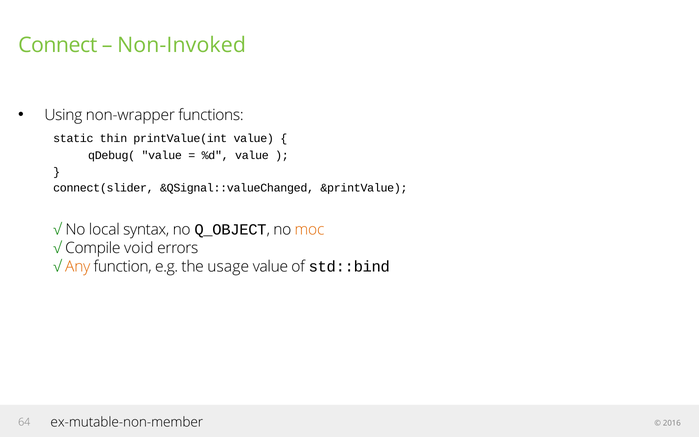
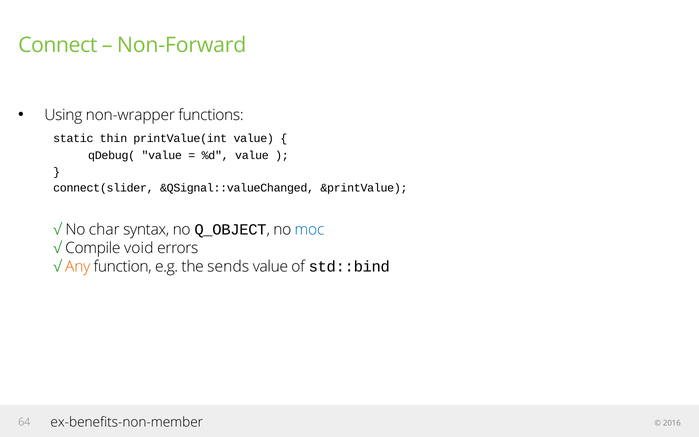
Non-Invoked: Non-Invoked -> Non-Forward (182, 45)
local: local -> char (104, 229)
moc colour: orange -> blue (309, 229)
usage: usage -> sends (228, 267)
ex-mutable-non-member: ex-mutable-non-member -> ex-benefits-non-member (127, 422)
